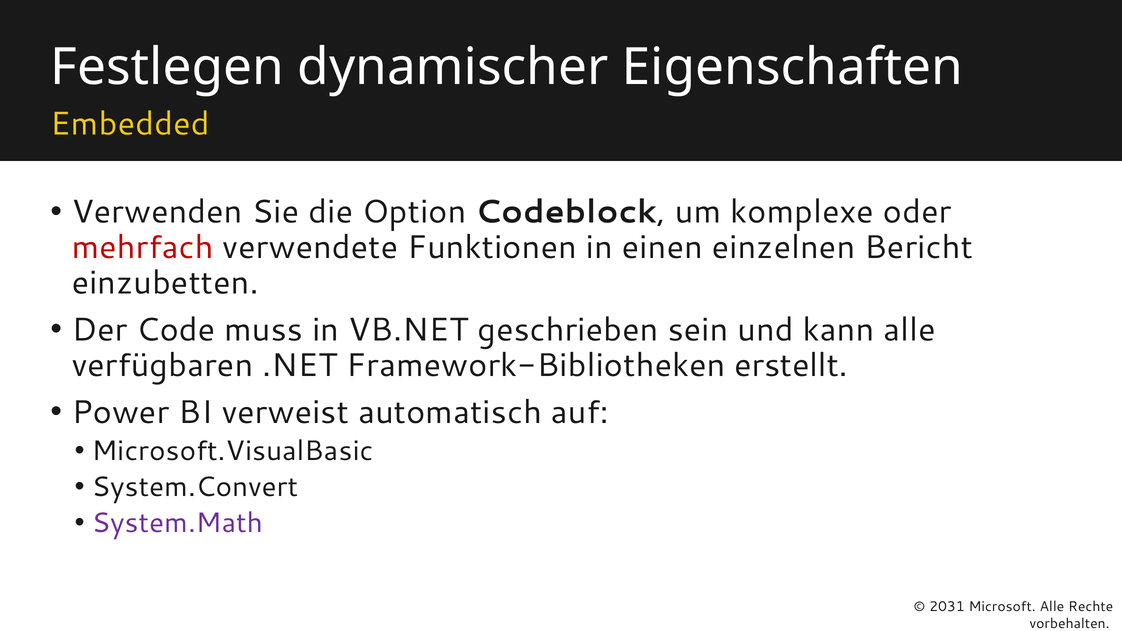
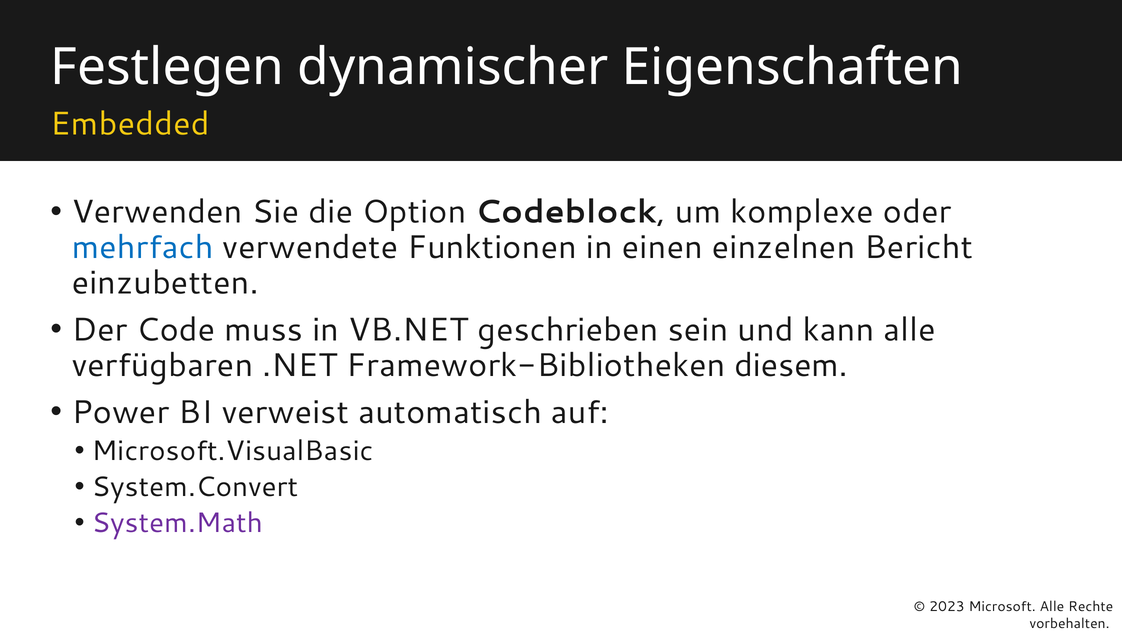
mehrfach colour: red -> blue (143, 248)
erstellt: erstellt -> diesem (791, 365)
2031: 2031 -> 2023 (947, 607)
